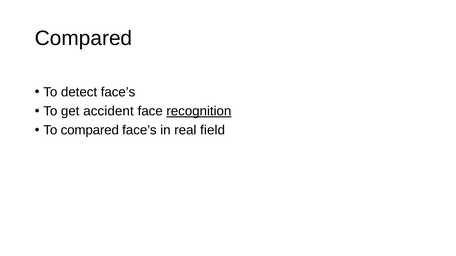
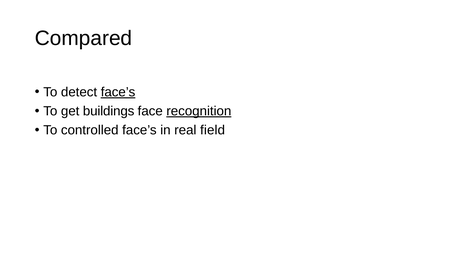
face’s underline: none -> present (118, 92)
accident: accident -> buildings (109, 111)
To compared: compared -> controlled (90, 130)
